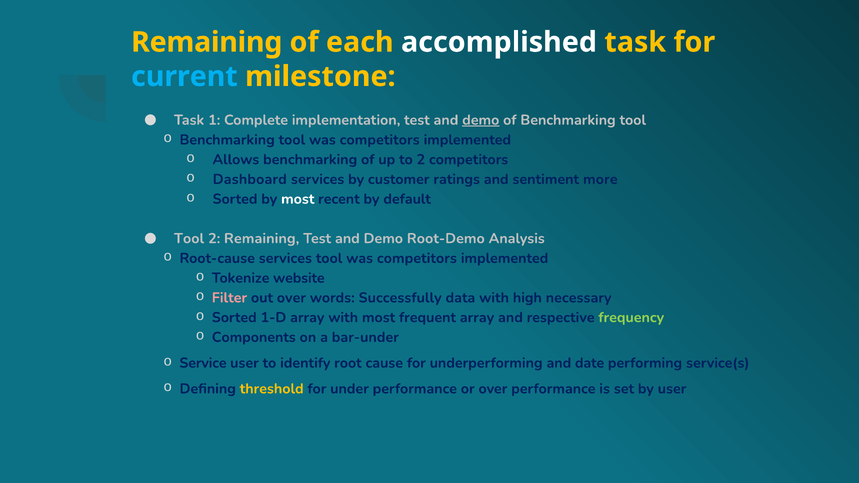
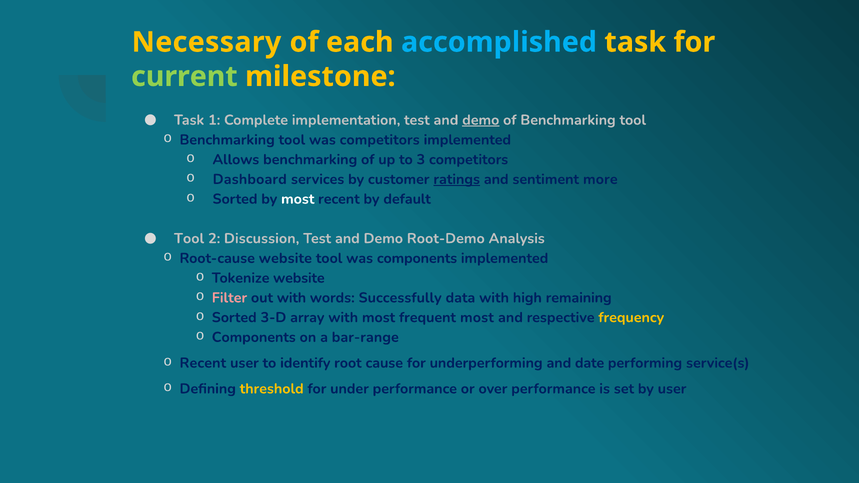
Remaining: Remaining -> Necessary (206, 42)
accomplished colour: white -> light blue (499, 42)
current colour: light blue -> light green (184, 77)
to 2: 2 -> 3 (421, 160)
ratings underline: none -> present (457, 179)
2 Remaining: Remaining -> Discussion (262, 239)
Root-cause services: services -> website (285, 258)
competitors: competitors -> components (417, 258)
out over: over -> with (291, 298)
necessary: necessary -> remaining (579, 298)
1-D: 1-D -> 3-D (273, 318)
frequent array: array -> most (477, 318)
frequency colour: light green -> yellow (631, 318)
bar-under: bar-under -> bar-range (365, 337)
Service: Service -> Recent (203, 363)
